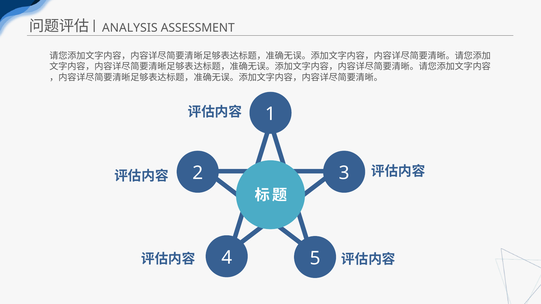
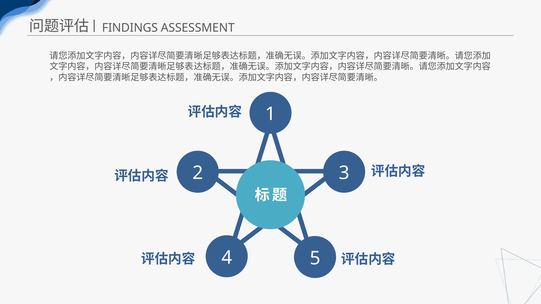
ANALYSIS: ANALYSIS -> FINDINGS (130, 28)
